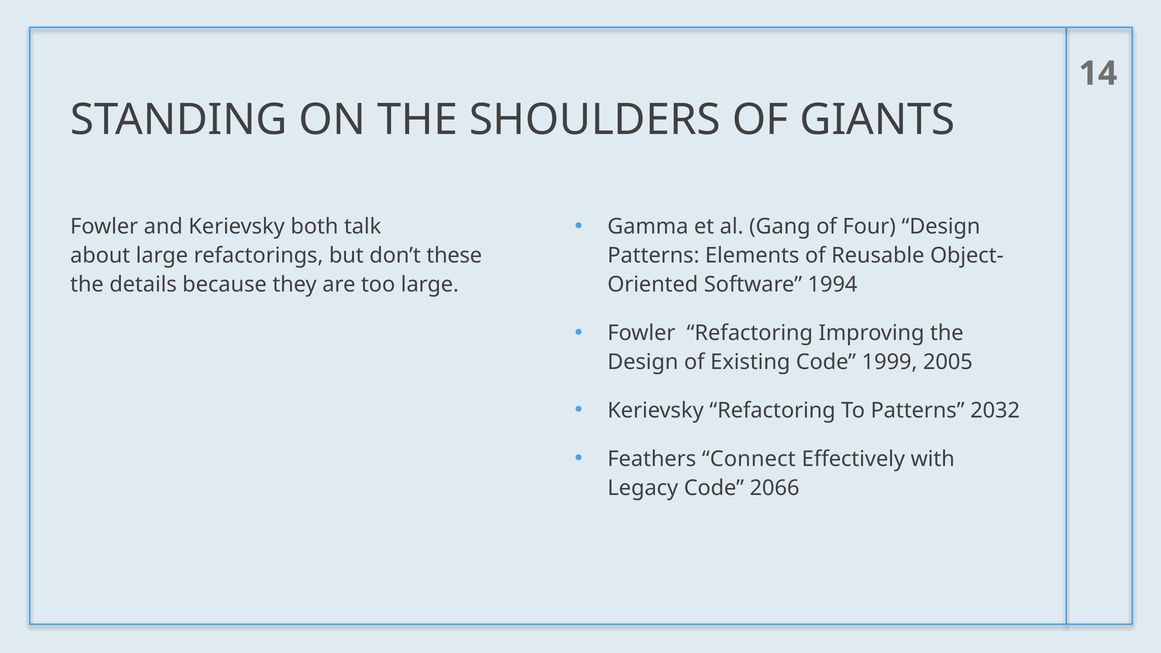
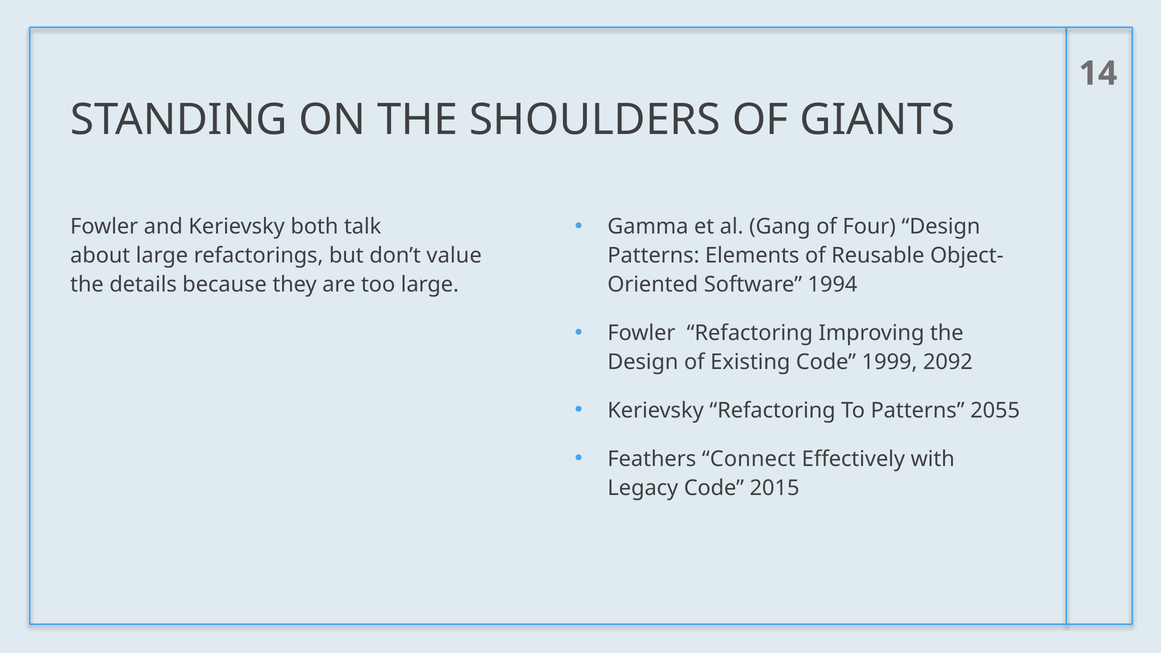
these: these -> value (454, 256)
2005: 2005 -> 2092 (948, 362)
2032: 2032 -> 2055 (995, 410)
2066: 2066 -> 2015 (775, 488)
